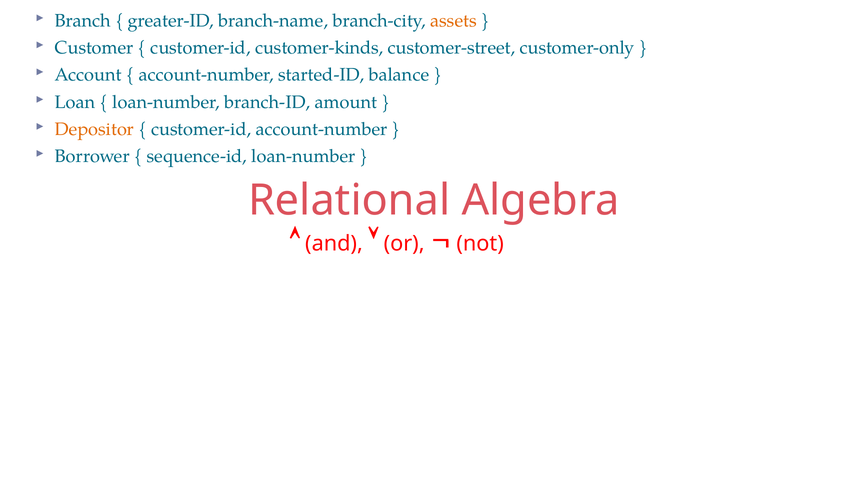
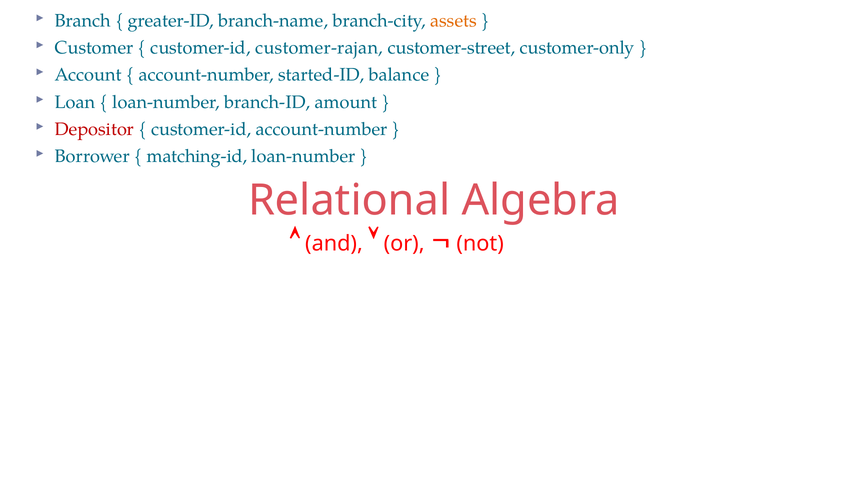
customer-kinds: customer-kinds -> customer-rajan (319, 48)
Depositor colour: orange -> red (94, 129)
sequence-id: sequence-id -> matching-id (197, 156)
